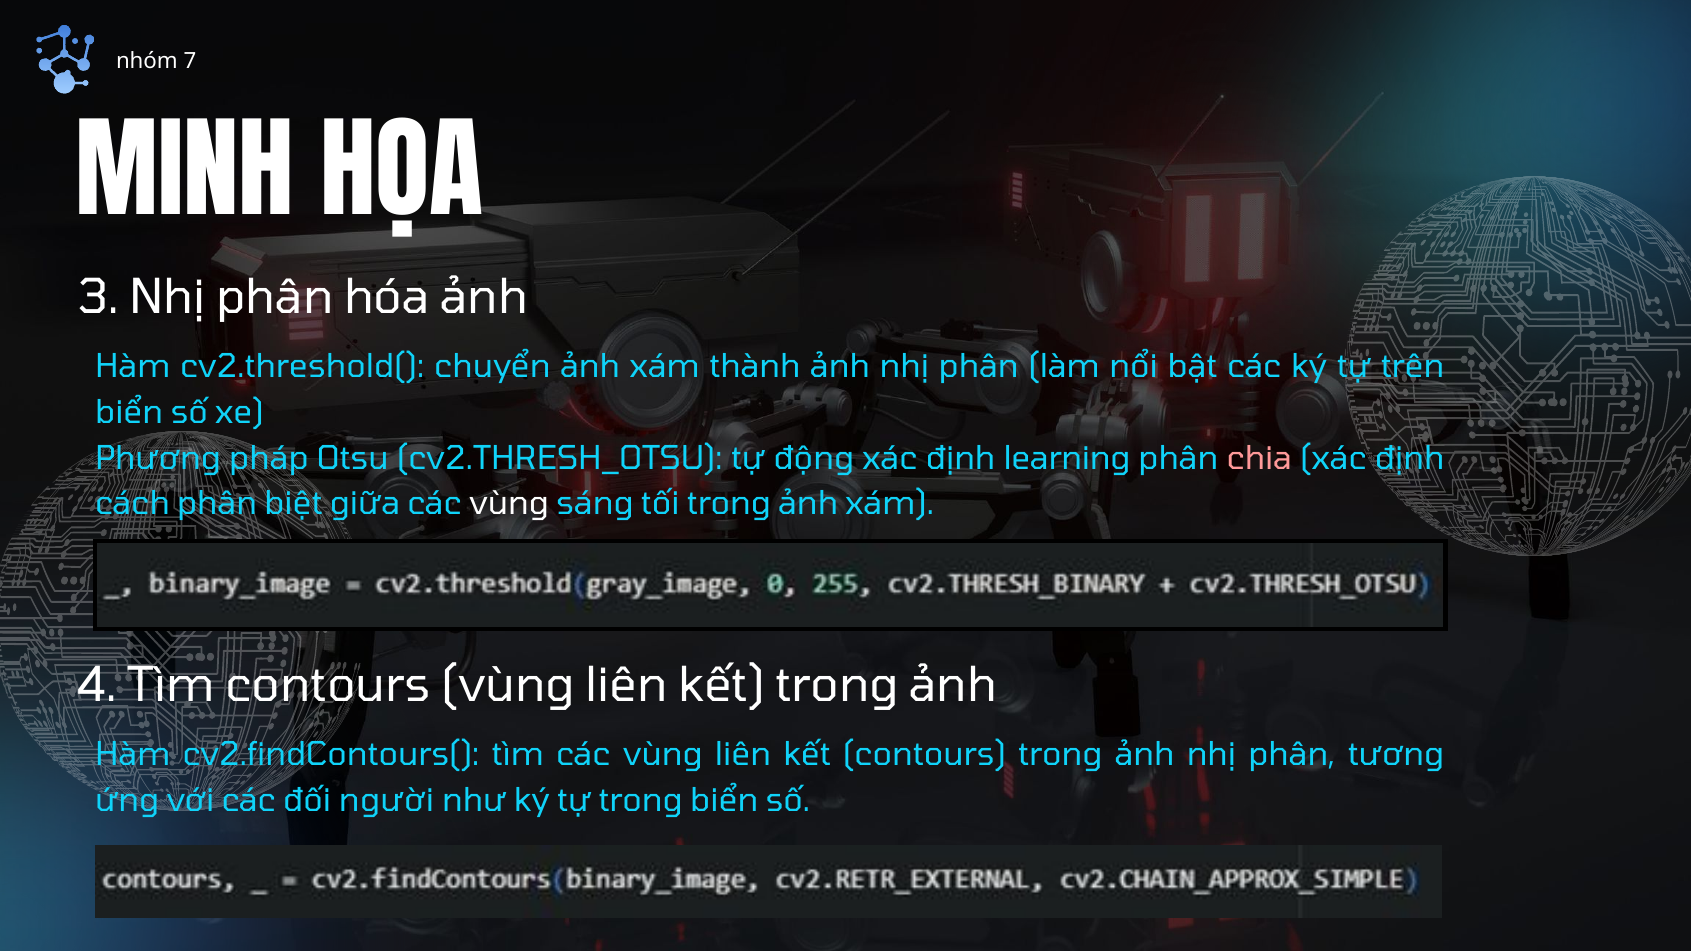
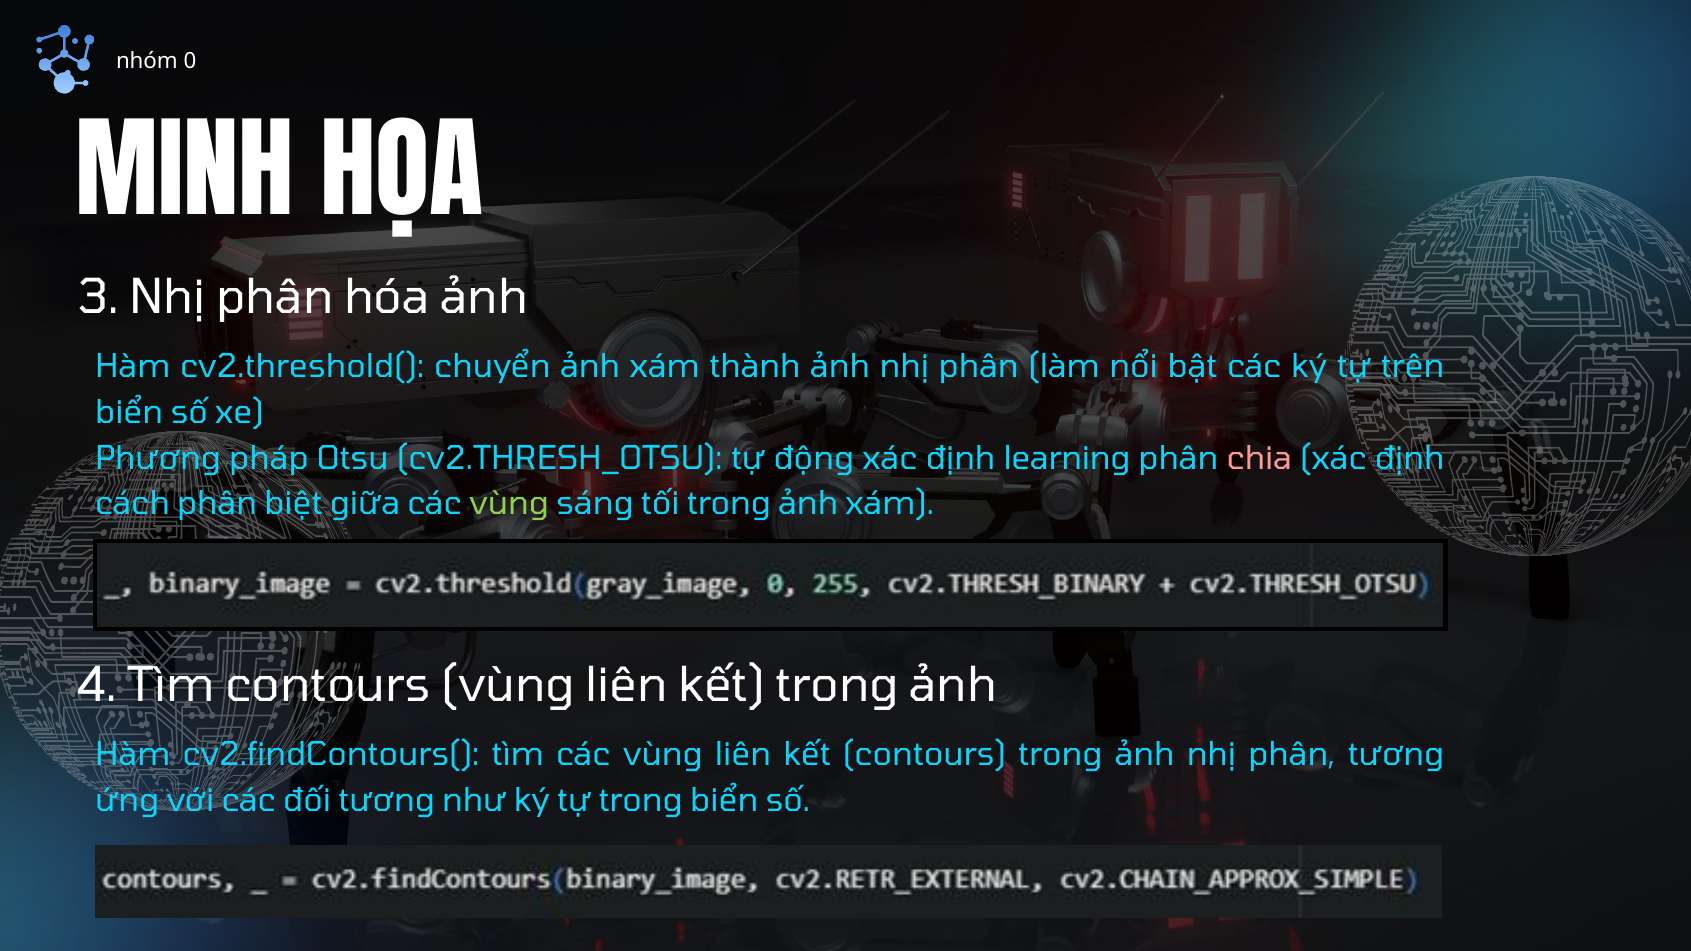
7: 7 -> 0 (190, 61)
vùng colour: white -> light green (509, 504)
đối người: người -> tương (387, 801)
